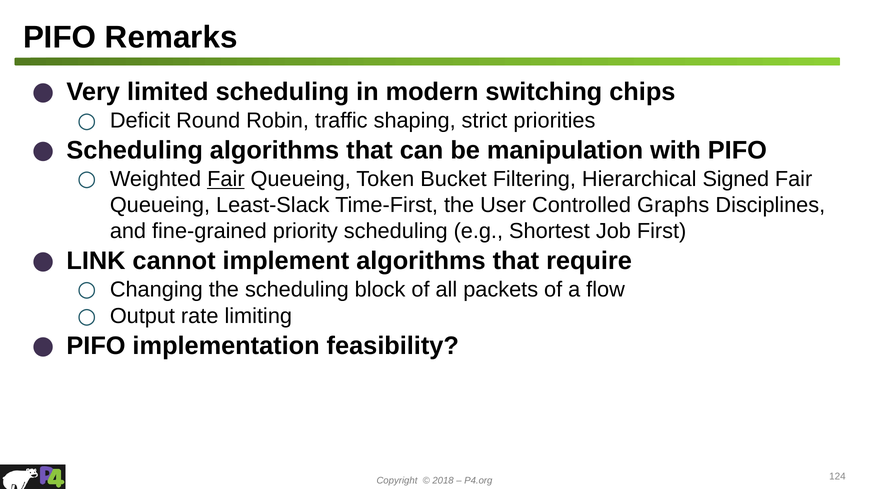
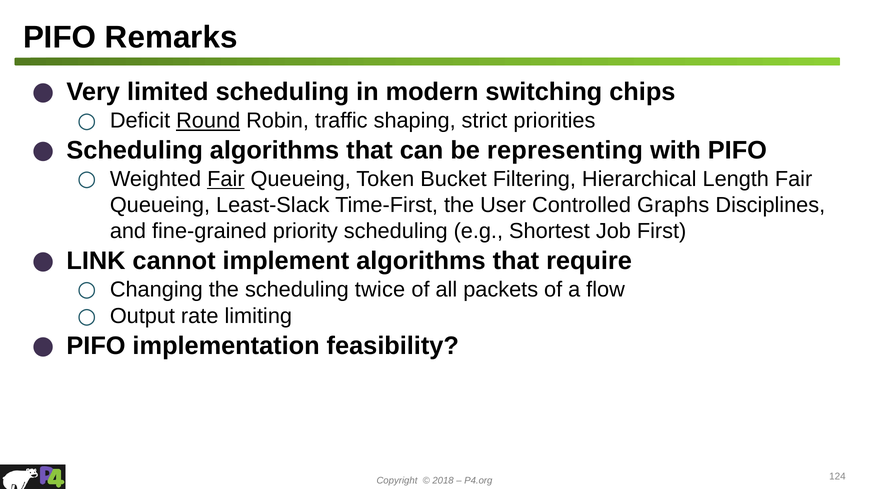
Round underline: none -> present (208, 121)
manipulation: manipulation -> representing (565, 150)
Signed: Signed -> Length (736, 179)
block: block -> twice (380, 289)
